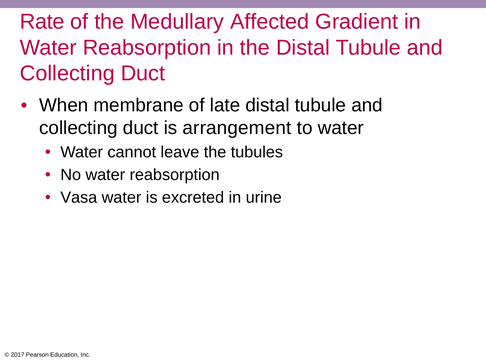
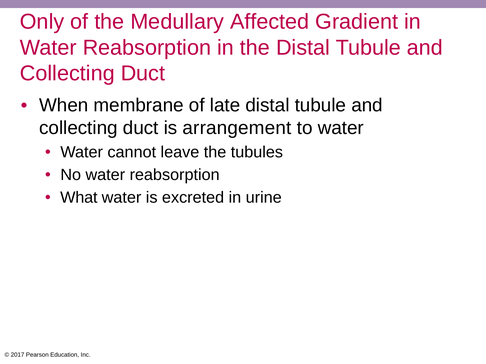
Rate: Rate -> Only (42, 22)
Vasa: Vasa -> What (79, 198)
